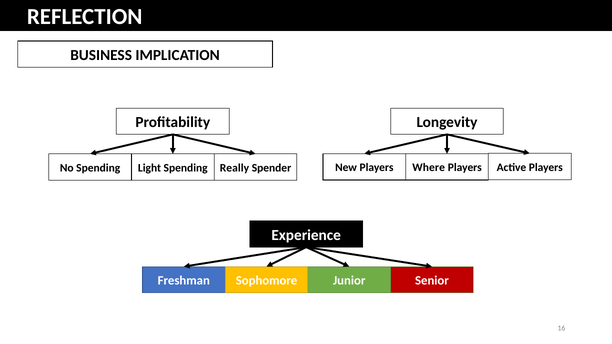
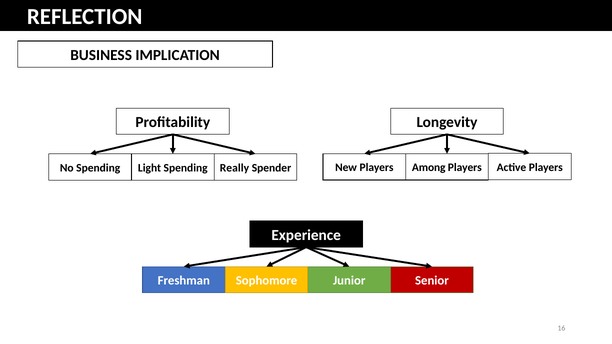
Where: Where -> Among (429, 168)
